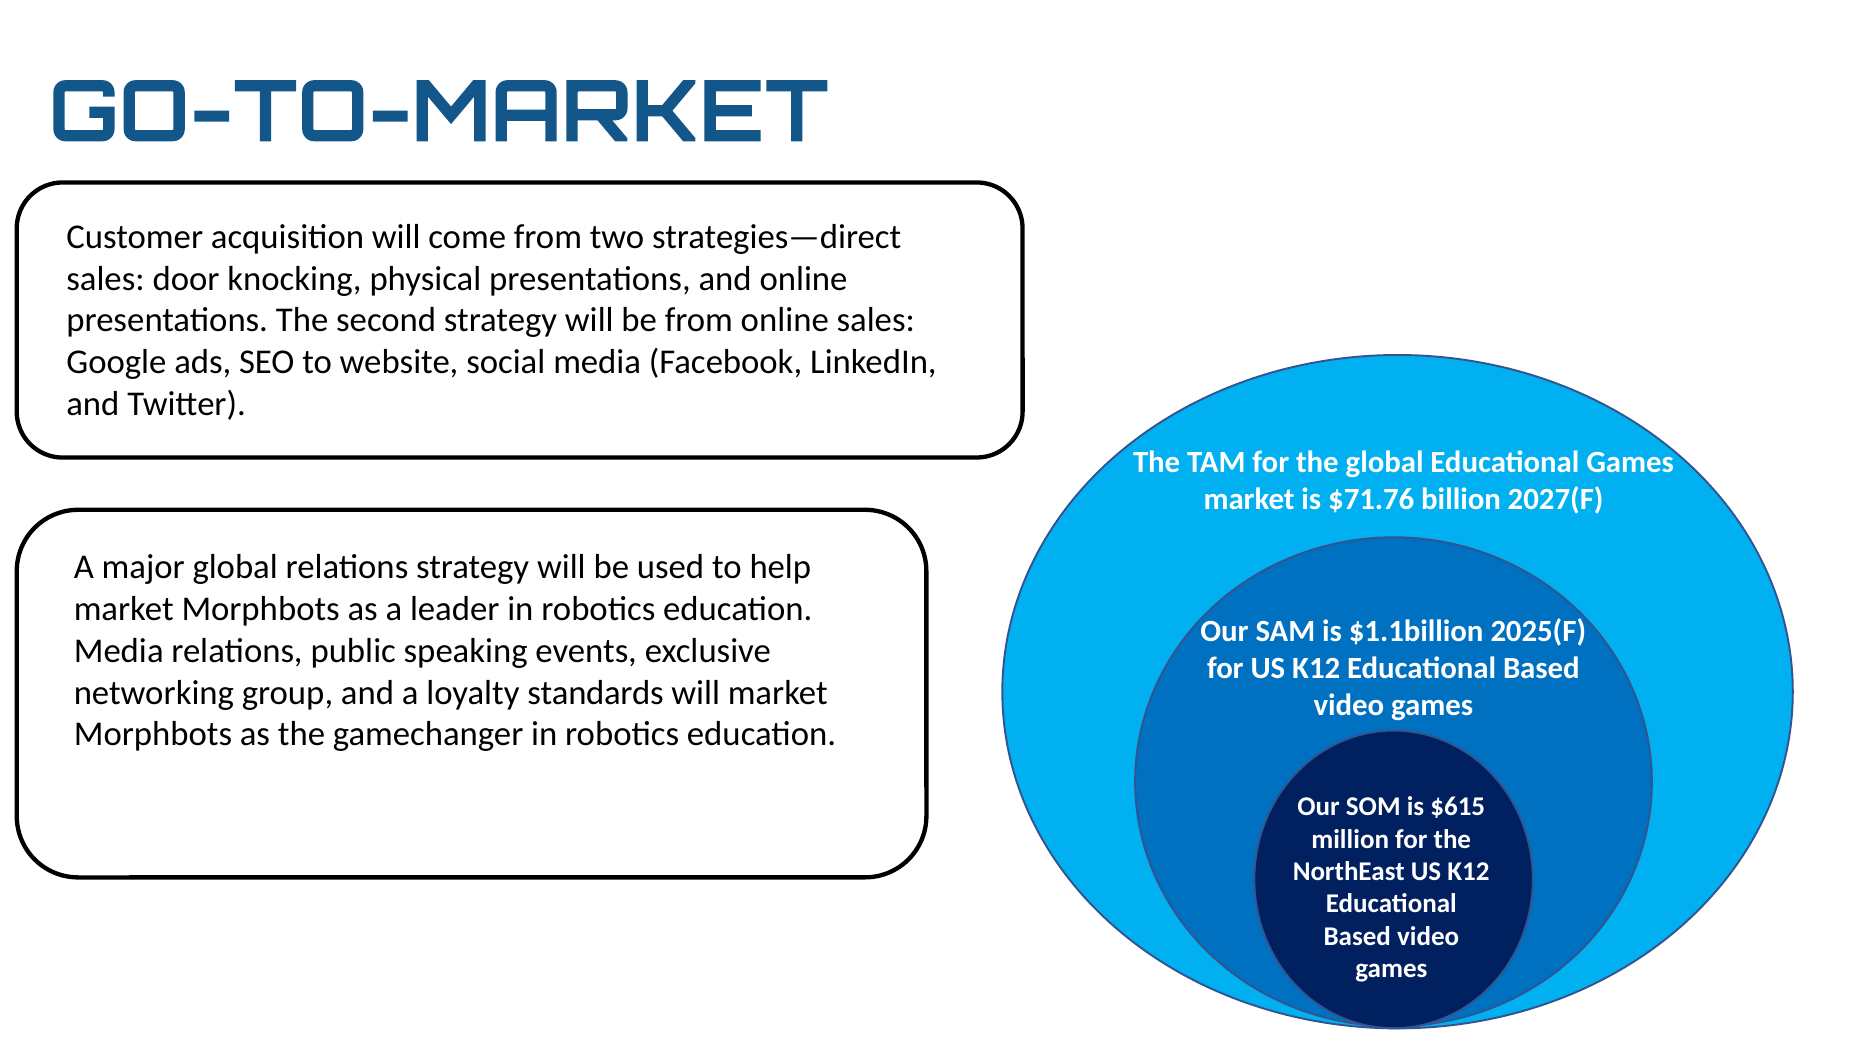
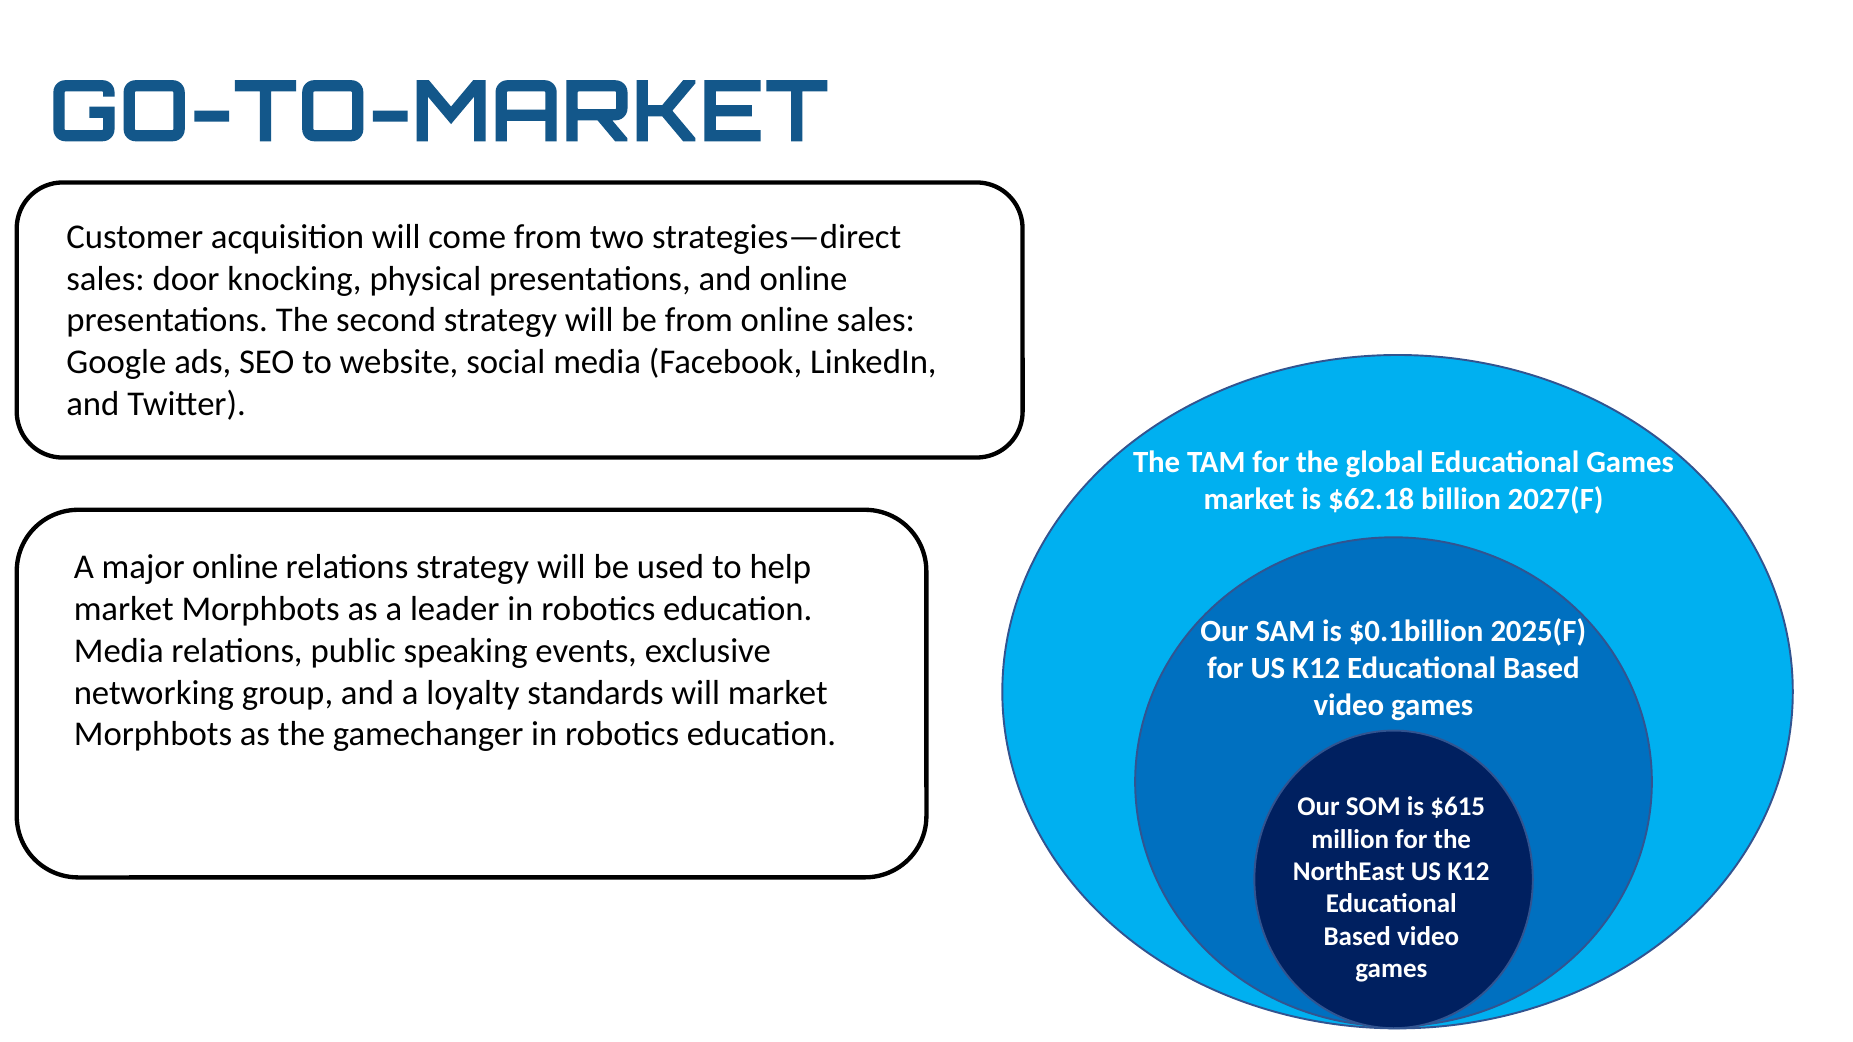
$71.76: $71.76 -> $62.18 (1371, 499)
major global: global -> online (235, 568)
$1.1billion: $1.1billion -> $0.1billion (1416, 632)
